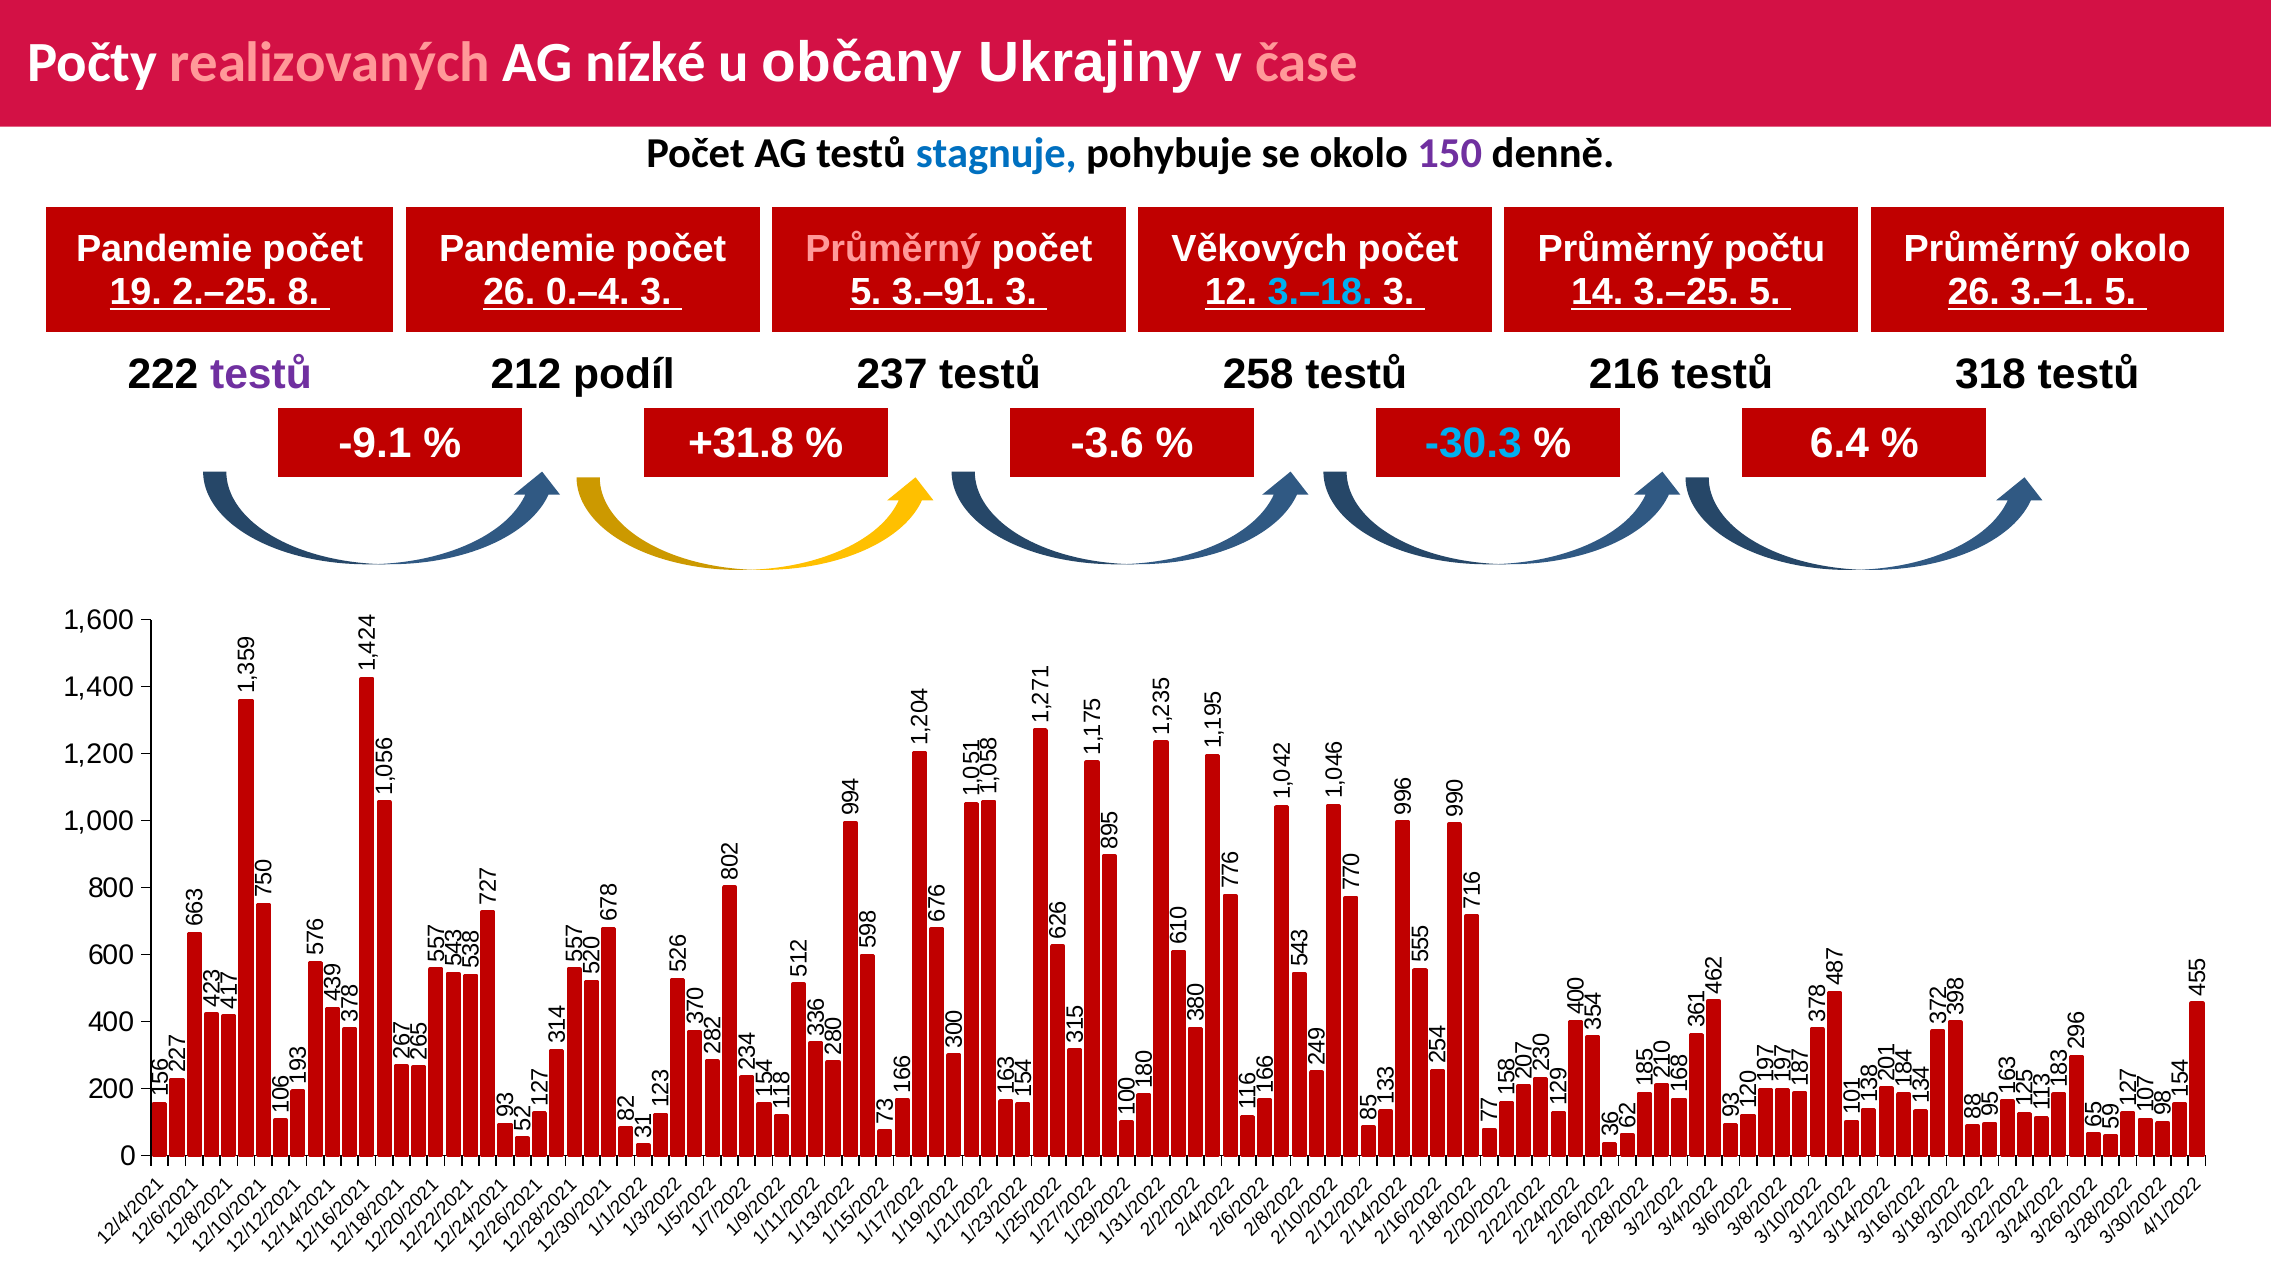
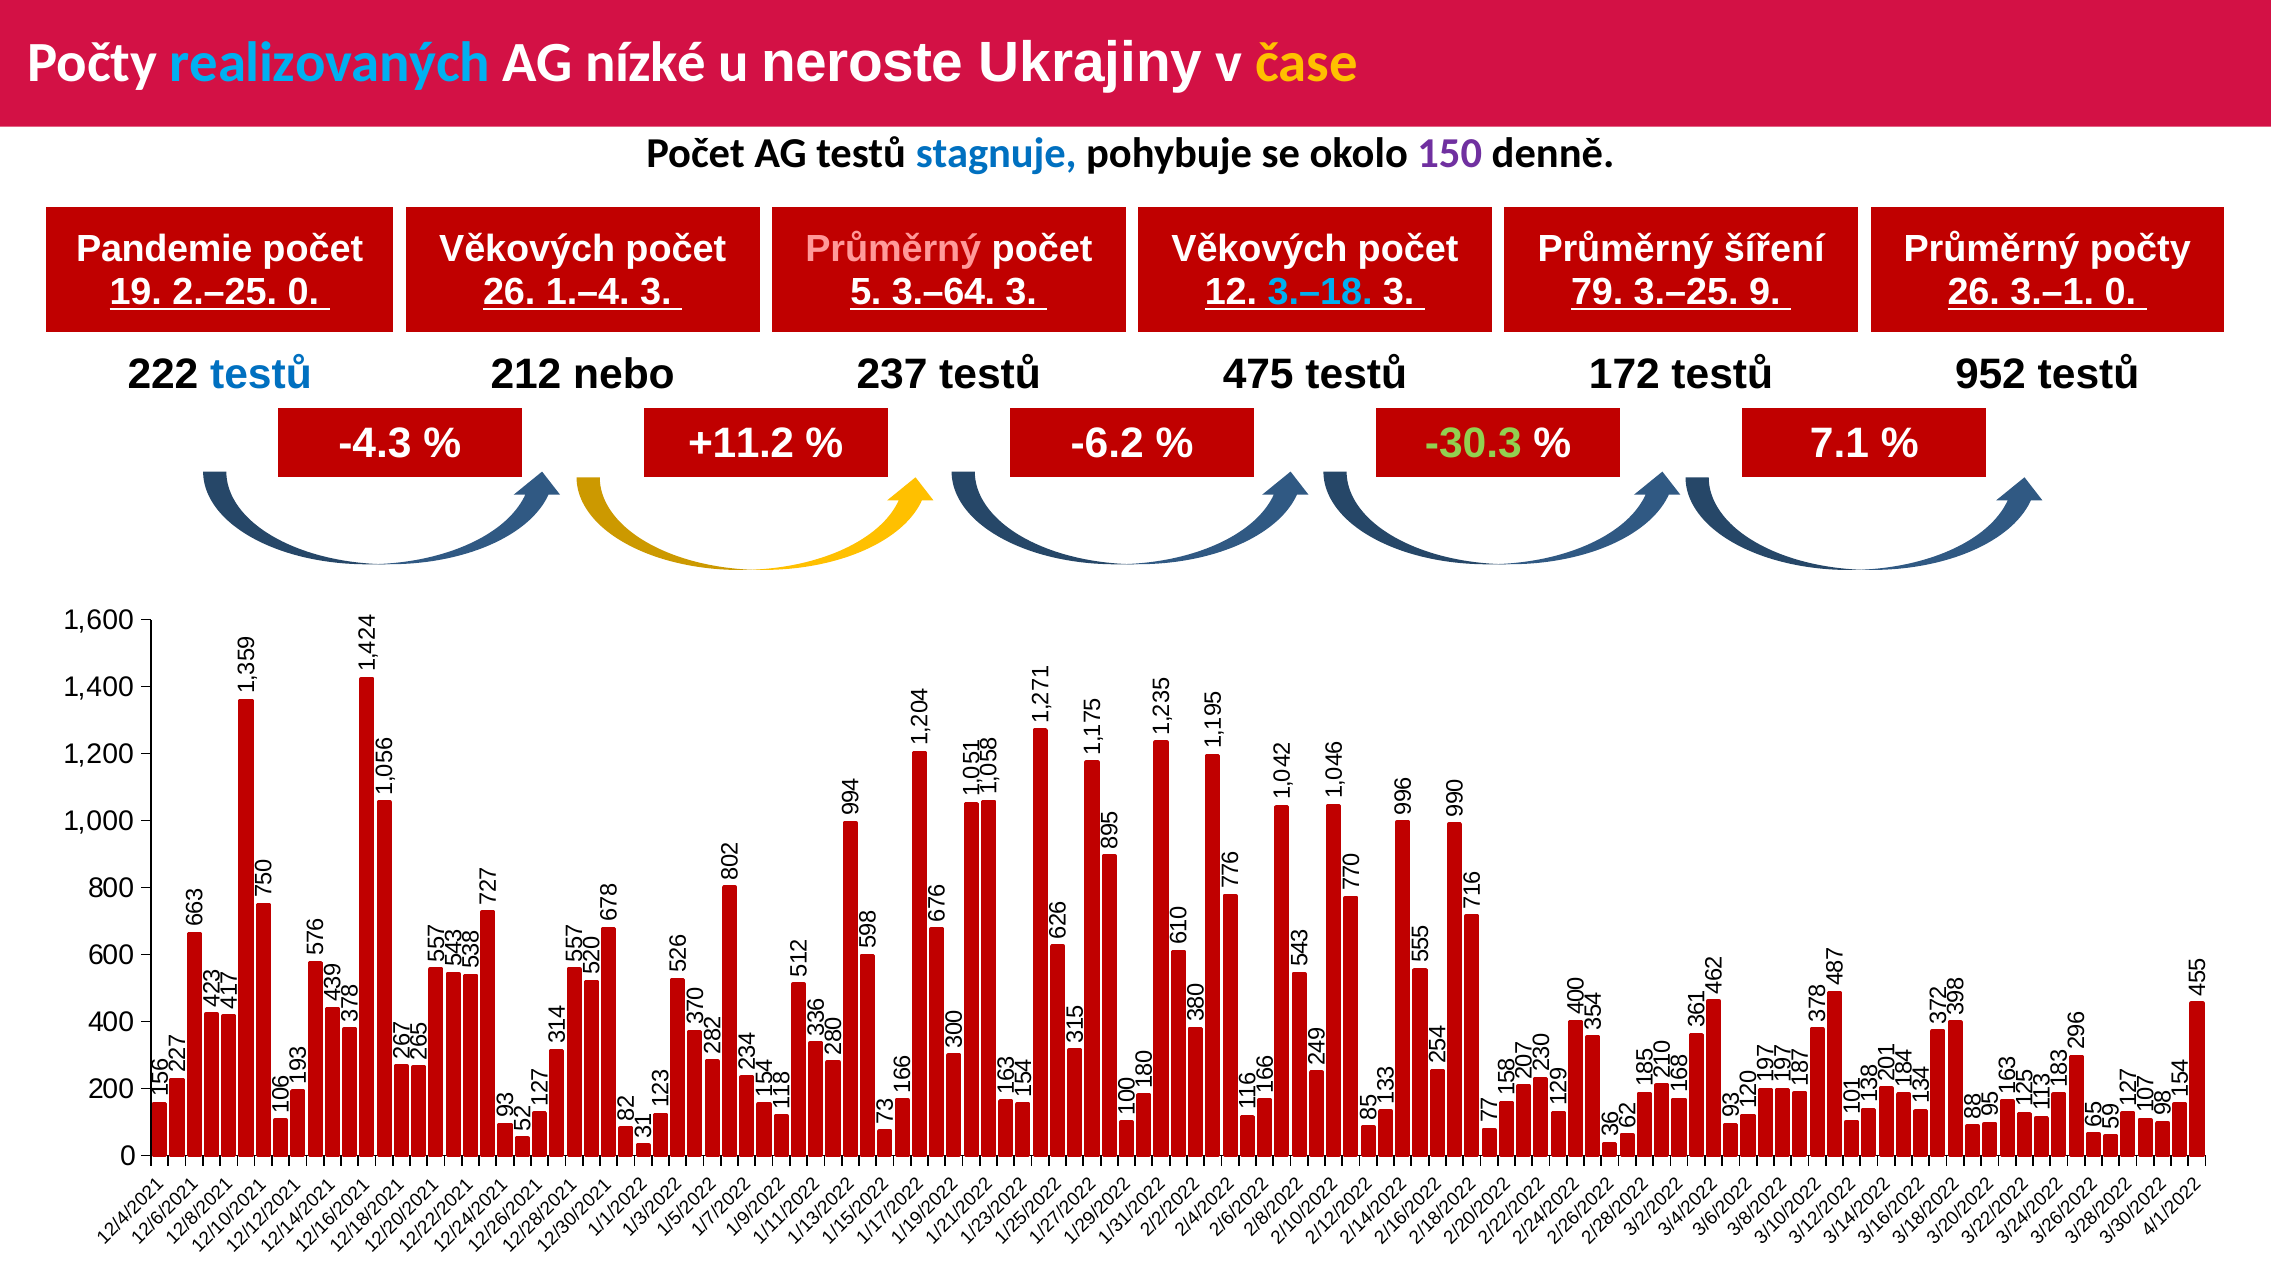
realizovaných colour: pink -> light blue (330, 63)
občany: občany -> neroste (862, 63)
čase colour: pink -> yellow (1307, 63)
Pandemie: Pandemie -> Věkových (527, 249)
počtu: počtu -> šíření (1774, 249)
Průměrný okolo: okolo -> počty (2140, 249)
2.–25 8: 8 -> 0 (303, 292)
0.–4: 0.–4 -> 1.–4 (588, 292)
3.–91: 3.–91 -> 3.–64 (944, 292)
14: 14 -> 79 (1597, 292)
3.–25 5: 5 -> 9 (1765, 292)
3.–1 5: 5 -> 0 (2120, 292)
testů colour: purple -> blue (261, 375)
podíl: podíl -> nebo (624, 375)
258: 258 -> 475 (1258, 375)
216: 216 -> 172 (1624, 375)
318: 318 -> 952 (1990, 375)
-9.1: -9.1 -> -4.3 (375, 444)
+31.8: +31.8 -> +11.2 (741, 444)
-3.6: -3.6 -> -6.2 (1107, 444)
-30.3 colour: light blue -> light green (1473, 444)
6.4: 6.4 -> 7.1 (1839, 444)
